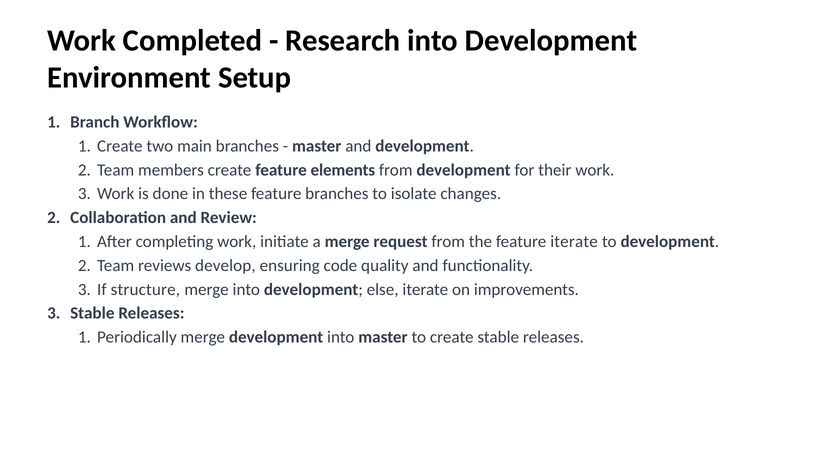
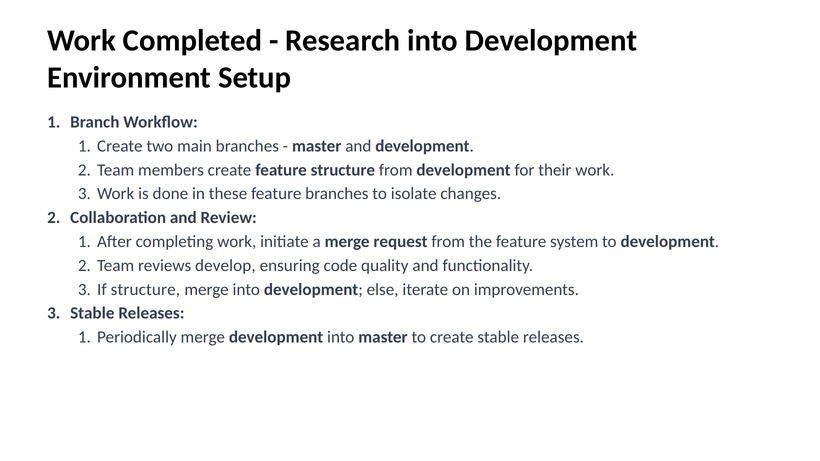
feature elements: elements -> structure (343, 170)
feature iterate: iterate -> system (574, 242)
